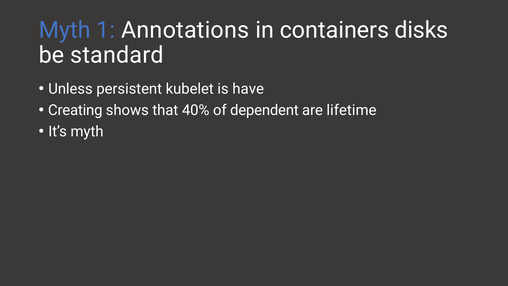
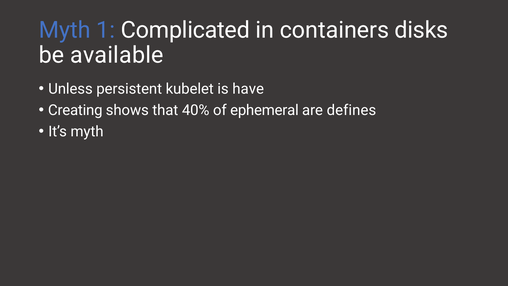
Annotations: Annotations -> Complicated (185, 30)
standard: standard -> available (117, 55)
dependent: dependent -> ephemeral (264, 110)
lifetime: lifetime -> defines (351, 110)
